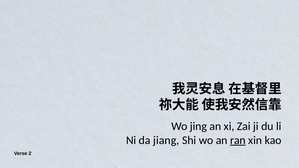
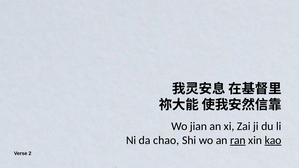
jing: jing -> jian (198, 126)
jiang: jiang -> chao (166, 140)
kao underline: none -> present (273, 140)
